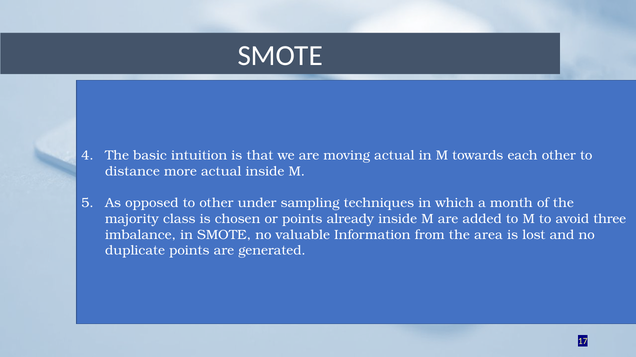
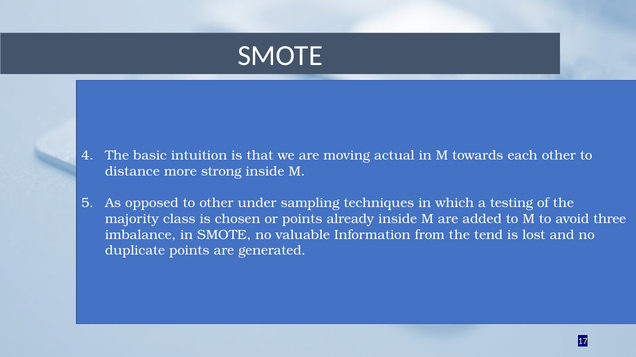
more actual: actual -> strong (221, 172)
month: month -> testing (512, 203)
area: area -> tend (489, 235)
